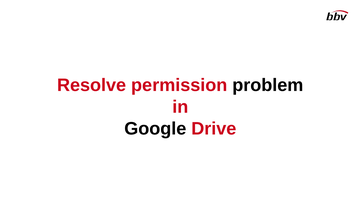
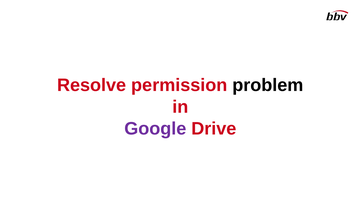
Google colour: black -> purple (155, 129)
